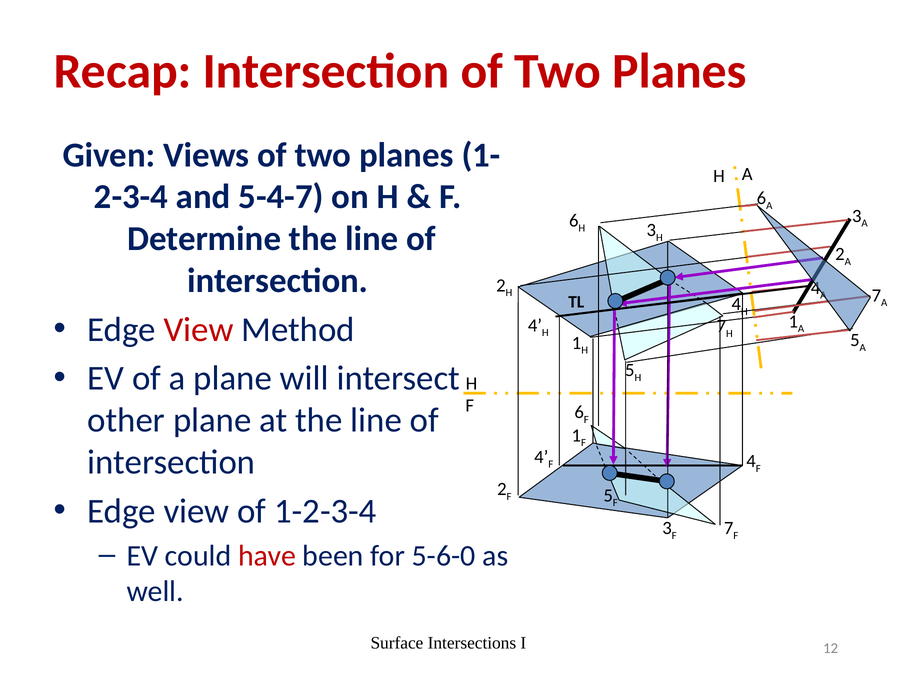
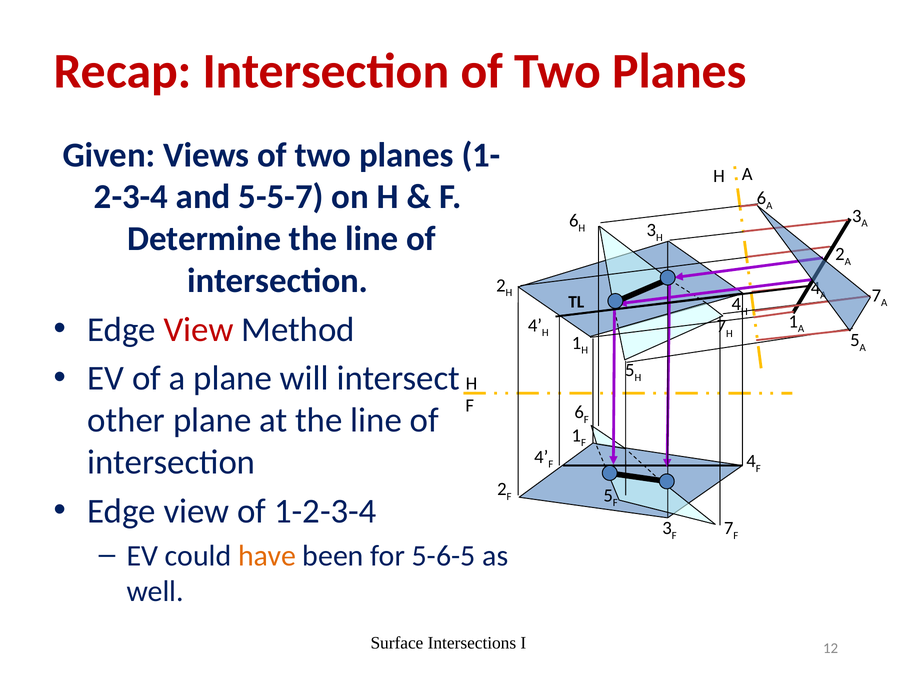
5-4-7: 5-4-7 -> 5-5-7 (281, 197)
have colour: red -> orange (267, 555)
5-6-0: 5-6-0 -> 5-6-5 (444, 555)
